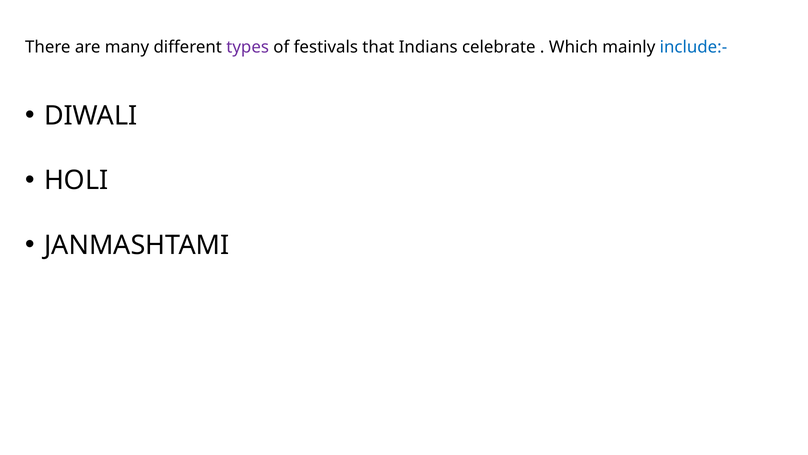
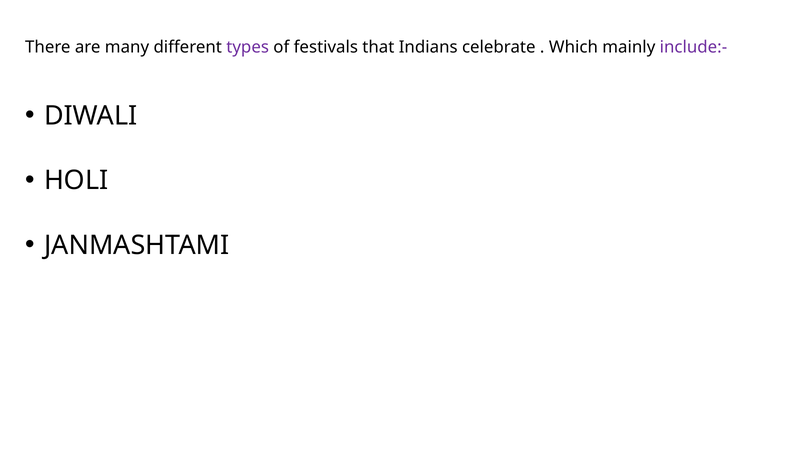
include:- colour: blue -> purple (693, 47)
